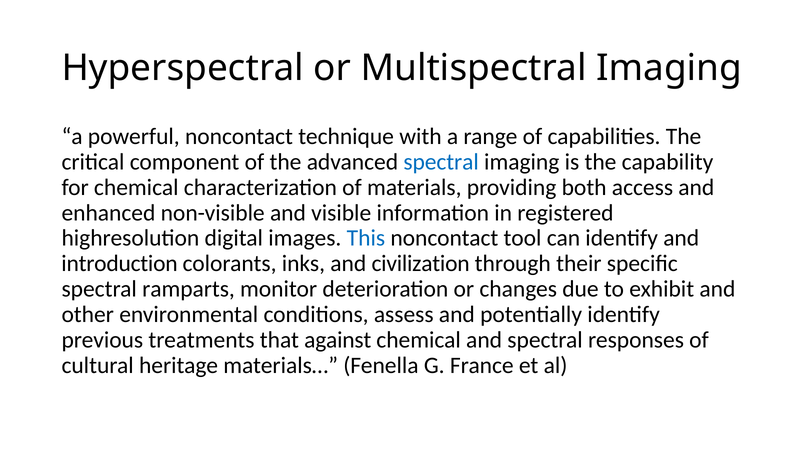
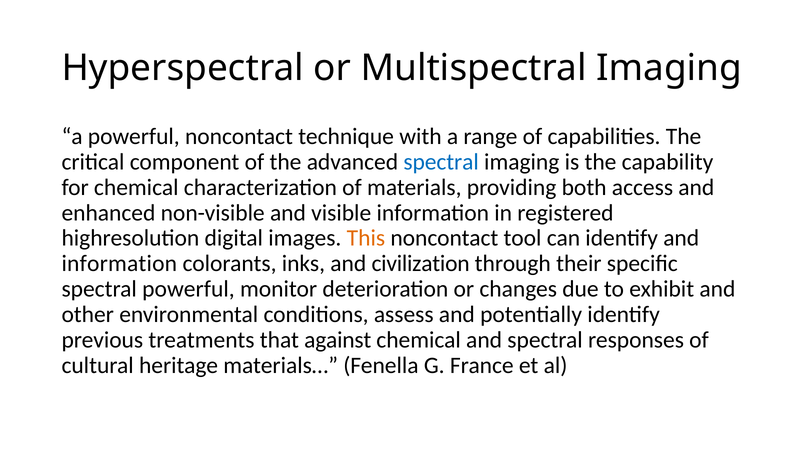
This colour: blue -> orange (366, 238)
introduction: introduction -> information (119, 264)
spectral ramparts: ramparts -> powerful (188, 289)
